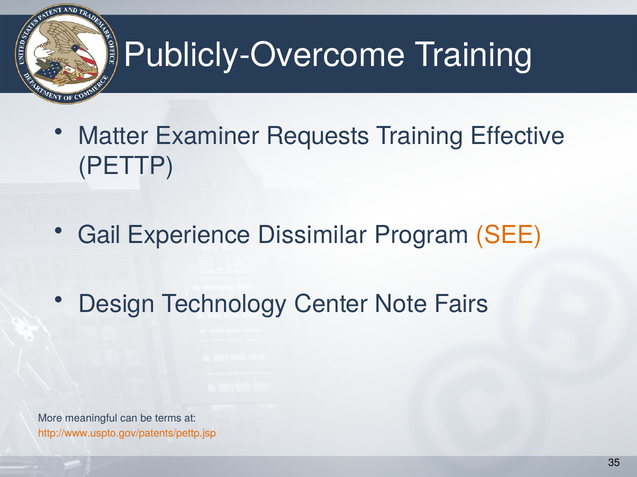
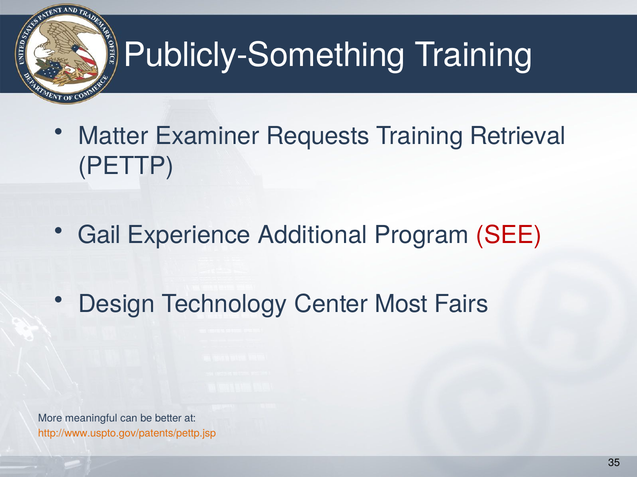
Publicly-Overcome: Publicly-Overcome -> Publicly-Something (264, 55)
Effective: Effective -> Retrieval (518, 137)
Dissimilar: Dissimilar -> Additional (312, 235)
SEE colour: orange -> red (509, 235)
Note: Note -> Most (401, 305)
terms: terms -> better (168, 419)
